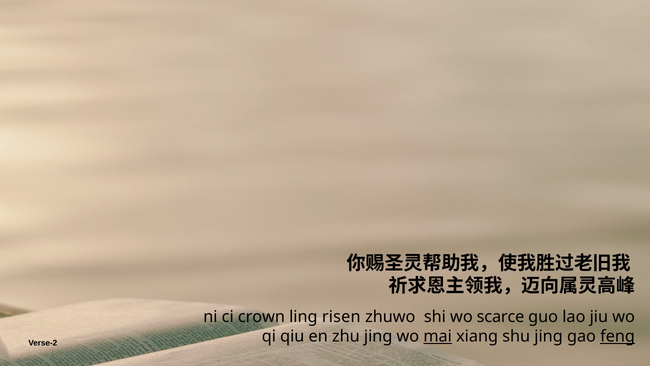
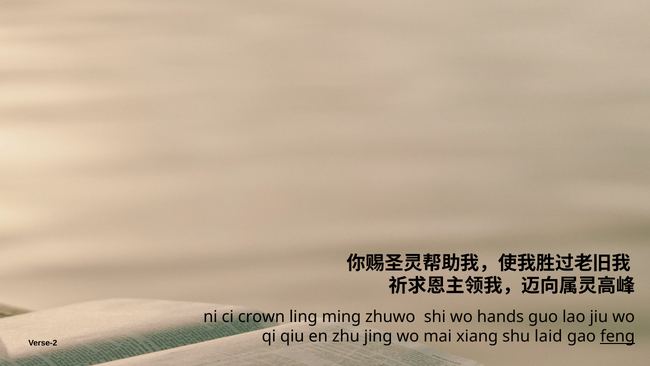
risen: risen -> ming (341, 317)
scarce: scarce -> hands (500, 317)
mai underline: present -> none (438, 336)
shu jing: jing -> laid (548, 336)
